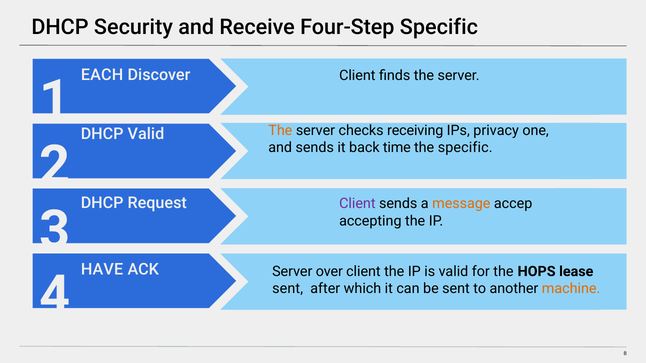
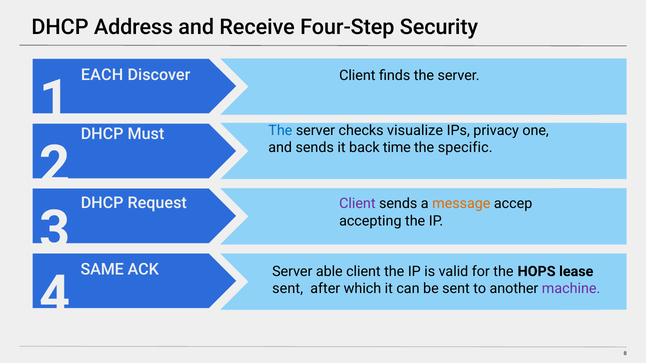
Security: Security -> Address (134, 27)
Four-Step Specific: Specific -> Security (439, 27)
The colour: orange -> blue (280, 130)
receiving: receiving -> visualize (415, 130)
DHCP Valid: Valid -> Must (146, 134)
HAVE: HAVE -> SAME (102, 270)
over: over -> able (329, 272)
machine colour: orange -> purple (571, 289)
